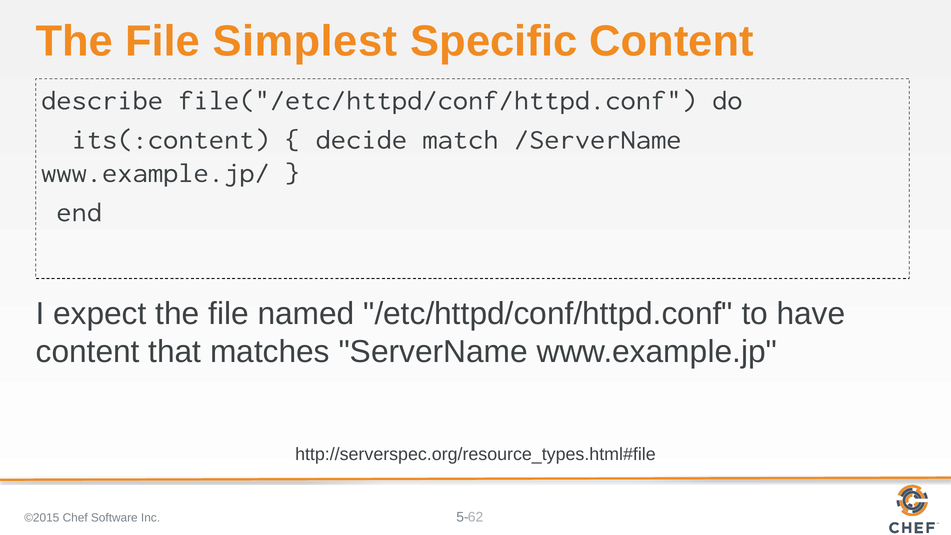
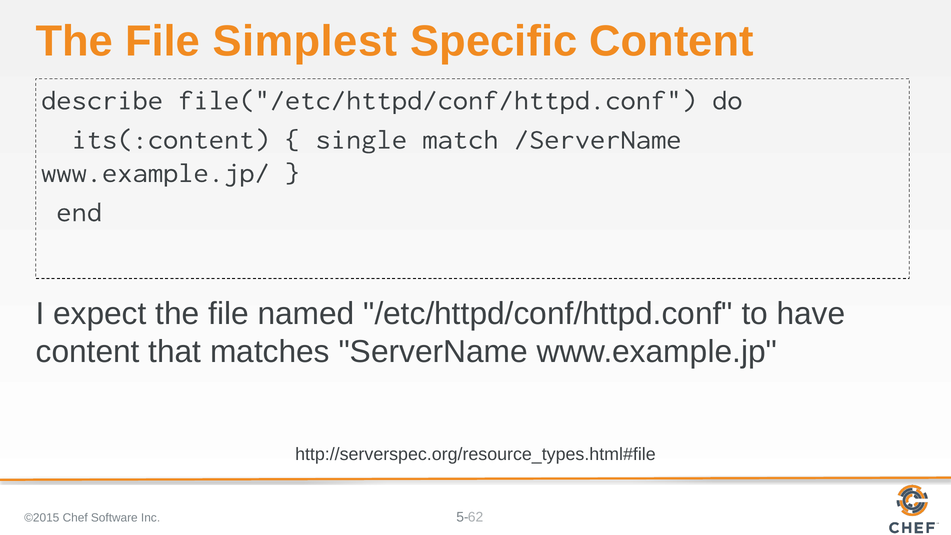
decide: decide -> single (361, 139)
